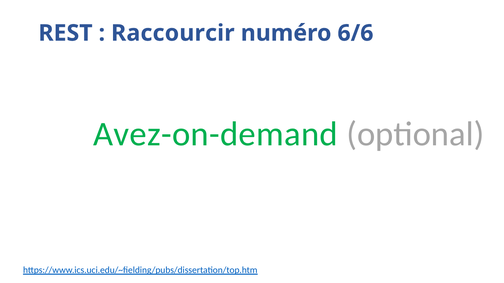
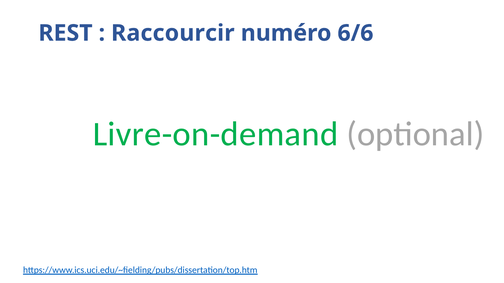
Avez-on-demand: Avez-on-demand -> Livre-on-demand (216, 134)
